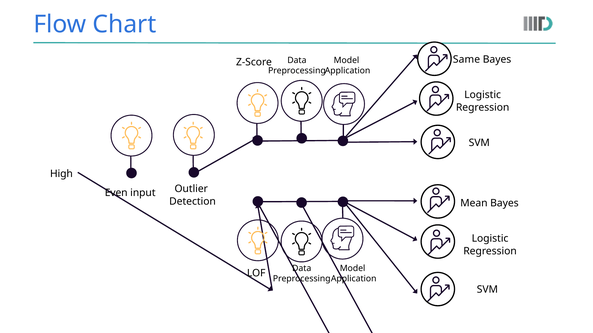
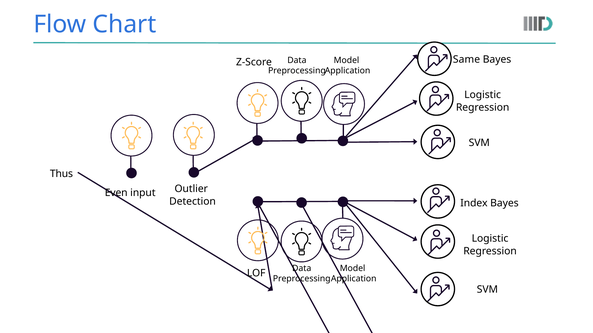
High: High -> Thus (61, 174)
Mean: Mean -> Index (474, 203)
